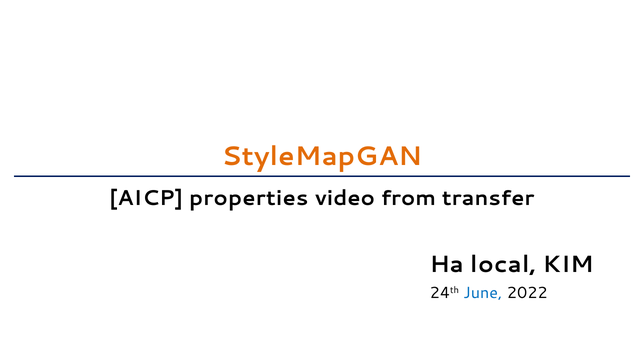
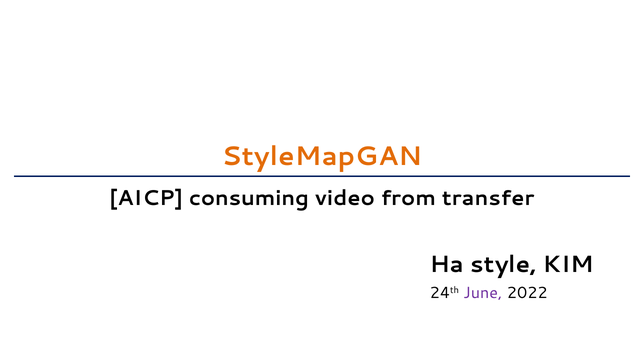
properties: properties -> consuming (249, 198)
local: local -> style (504, 265)
June colour: blue -> purple (483, 293)
